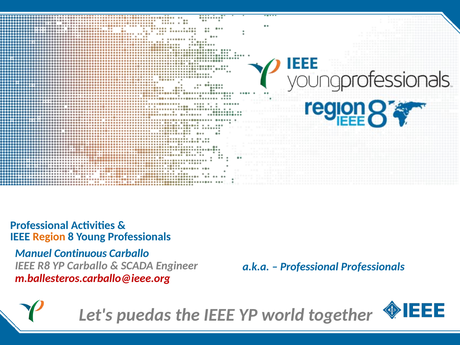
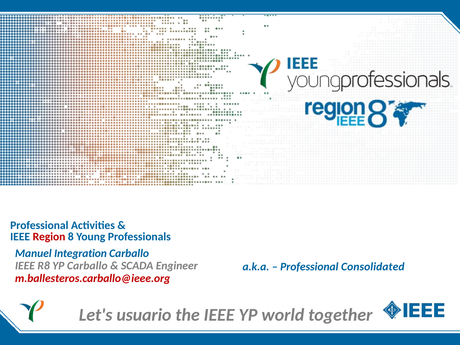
Region colour: orange -> red (49, 237)
Continuous: Continuous -> Integration (80, 253)
Professional Professionals: Professionals -> Consolidated (373, 267)
puedas: puedas -> usuario (144, 315)
